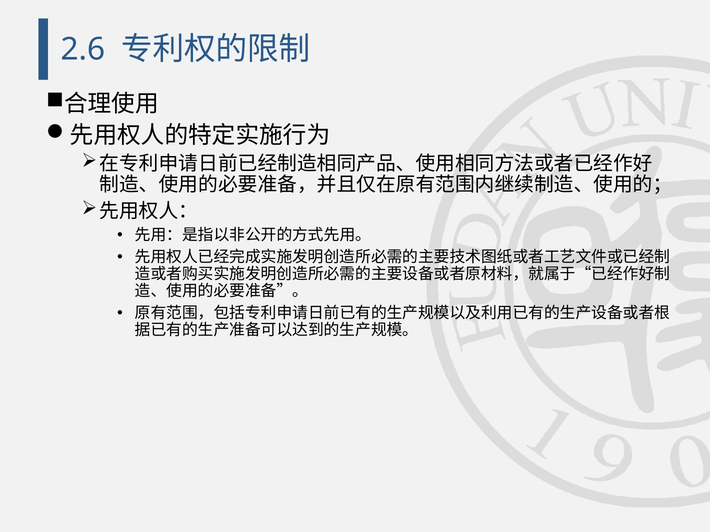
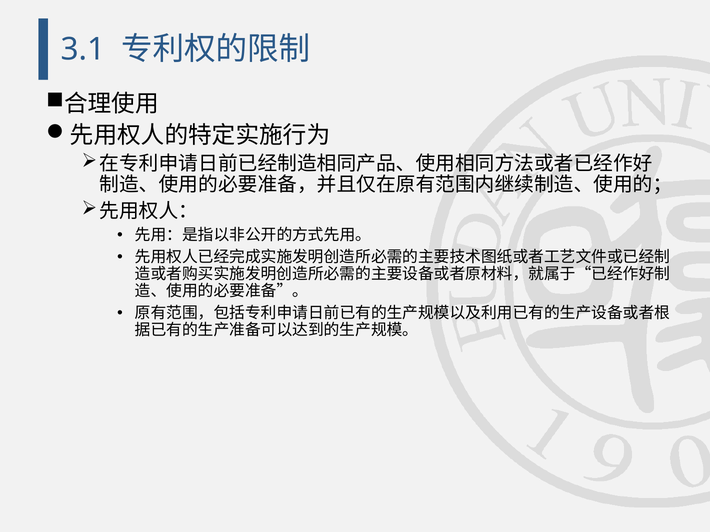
2.6: 2.6 -> 3.1 (83, 49)
